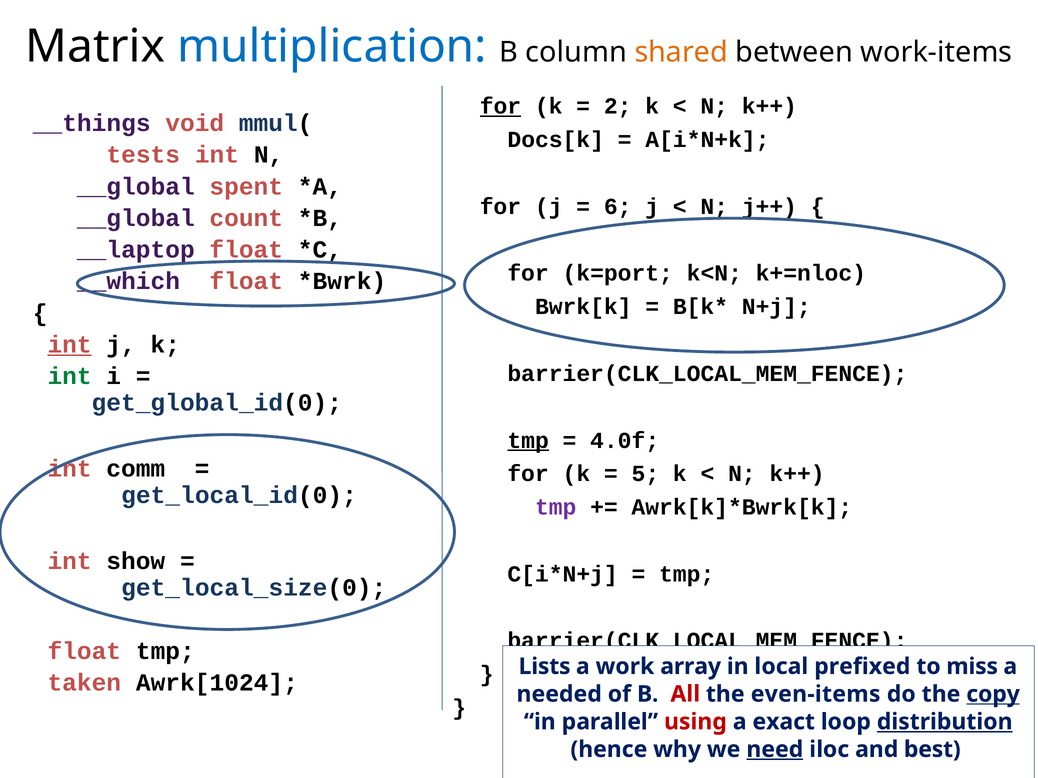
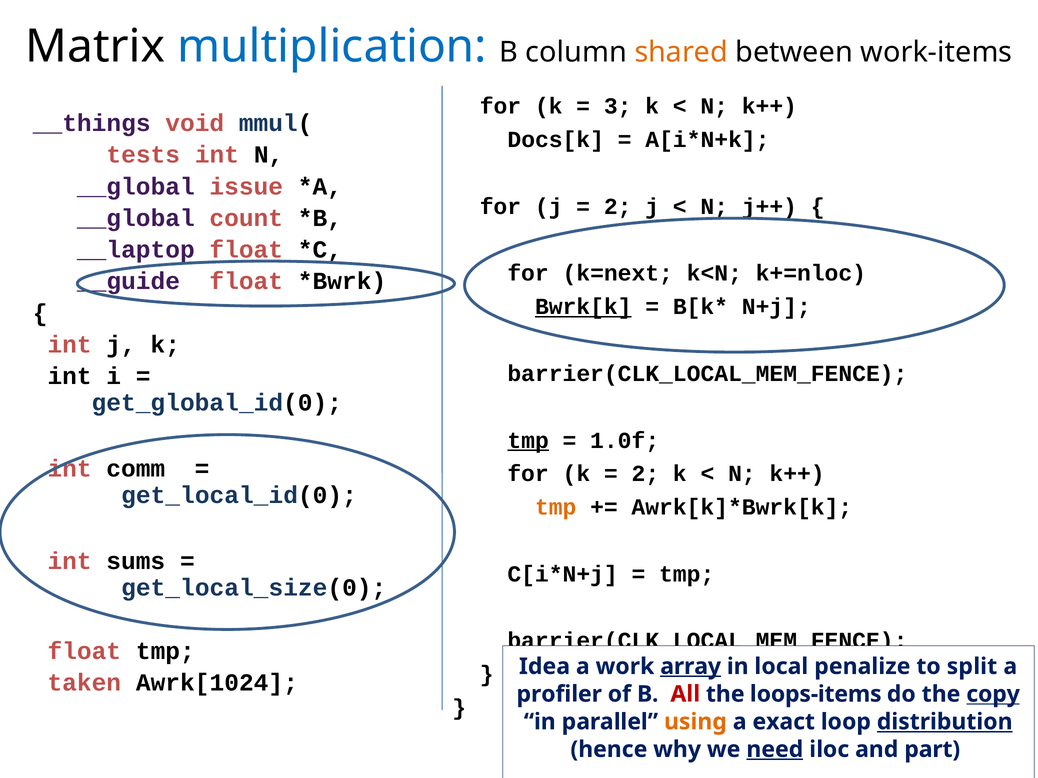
for underline: present -> none (500, 106)
2: 2 -> 3 (618, 106)
spent: spent -> issue (246, 187)
6: 6 -> 2 (618, 207)
k=port: k=port -> k=next (618, 274)
__which: __which -> __guide (128, 281)
Bwrk[k underline: none -> present (583, 307)
int underline: present -> none (70, 345)
int colour: green -> black (70, 376)
4.0f: 4.0f -> 1.0f (625, 441)
5: 5 -> 2 (645, 474)
tmp colour: purple -> orange (556, 508)
show: show -> sums (136, 562)
Lists: Lists -> Idea (544, 667)
array underline: none -> present (691, 667)
prefixed: prefixed -> penalize (862, 667)
miss: miss -> split (972, 667)
needed: needed -> profiler (559, 695)
even-items: even-items -> loops-items (816, 695)
using colour: red -> orange (695, 722)
best: best -> part (932, 750)
